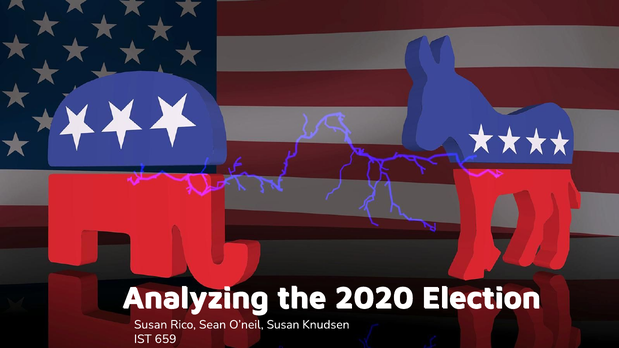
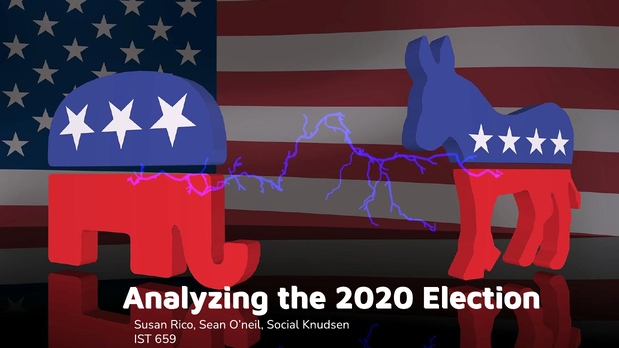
O’neil Susan: Susan -> Social (283, 325)
